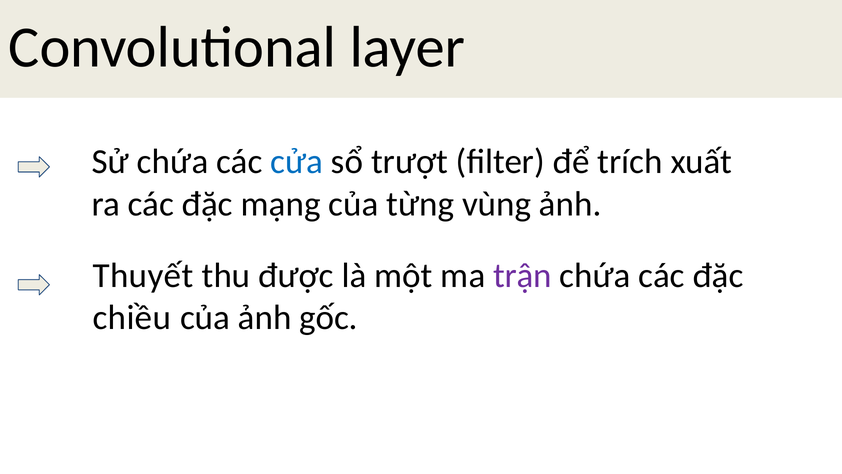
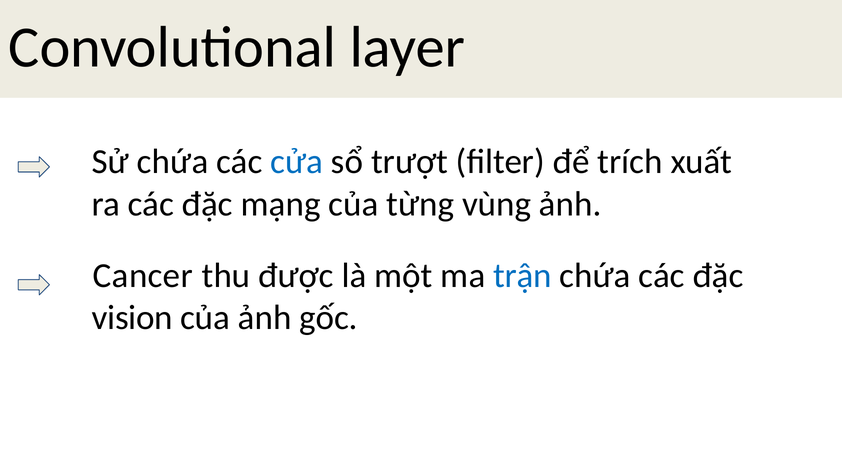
Thuyết: Thuyết -> Cancer (143, 276)
trận colour: purple -> blue (522, 276)
chiều: chiều -> vision (132, 318)
